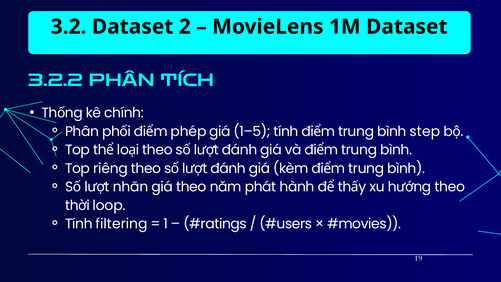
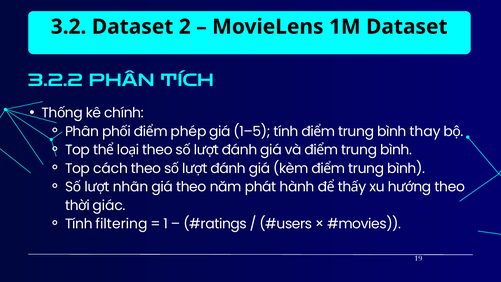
step: step -> thay (425, 131)
riêng: riêng -> cách (110, 168)
loop: loop -> giác (109, 205)
